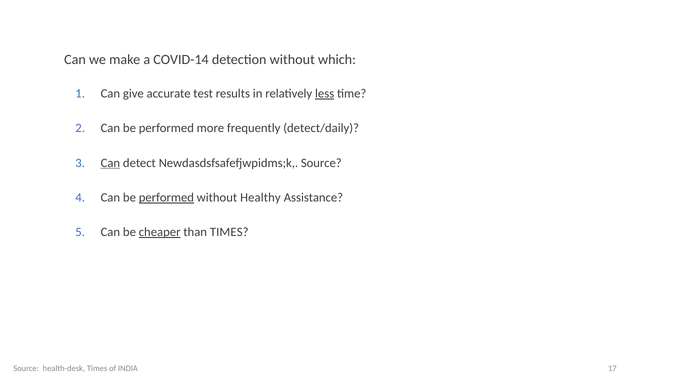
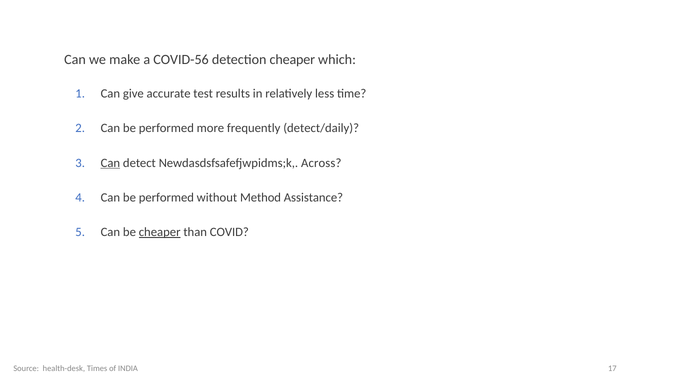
COVID-14: COVID-14 -> COVID-56 (181, 60)
detection without: without -> cheaper (292, 60)
less underline: present -> none (325, 94)
Newdasdsfsafefjwpidms;k Source: Source -> Across (321, 163)
performed underline: present -> none (166, 198)
Healthy: Healthy -> Method (261, 198)
than TIMES: TIMES -> COVID (229, 232)
